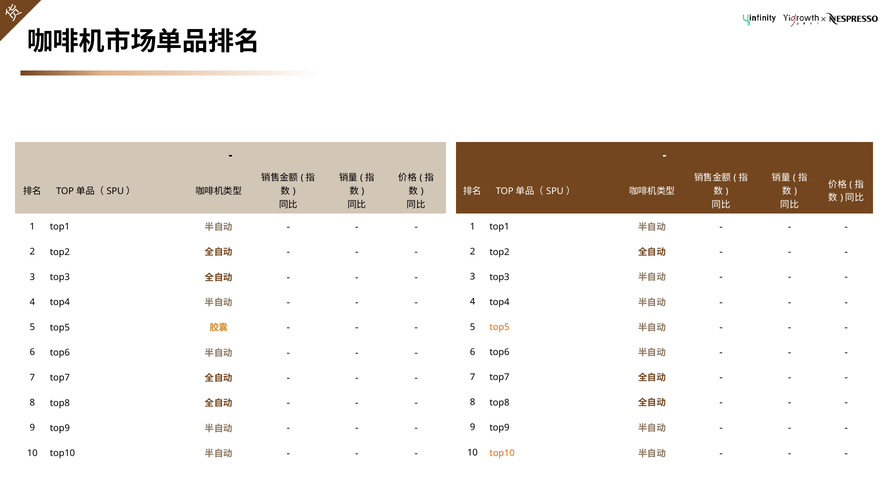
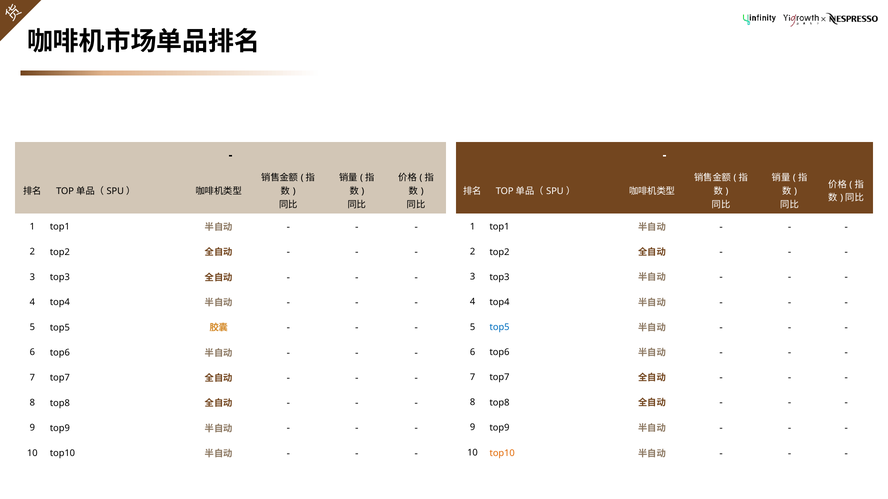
top5 colour: orange -> blue (500, 328)
